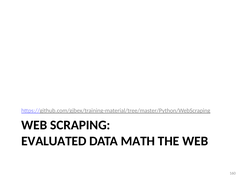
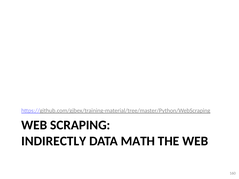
EVALUATED: EVALUATED -> INDIRECTLY (54, 141)
